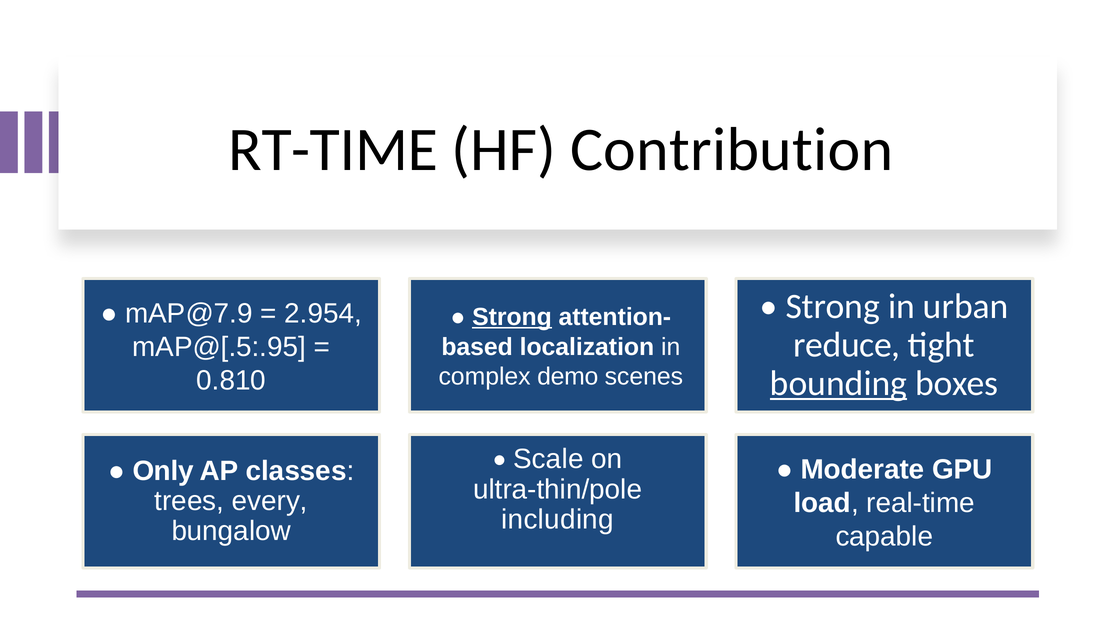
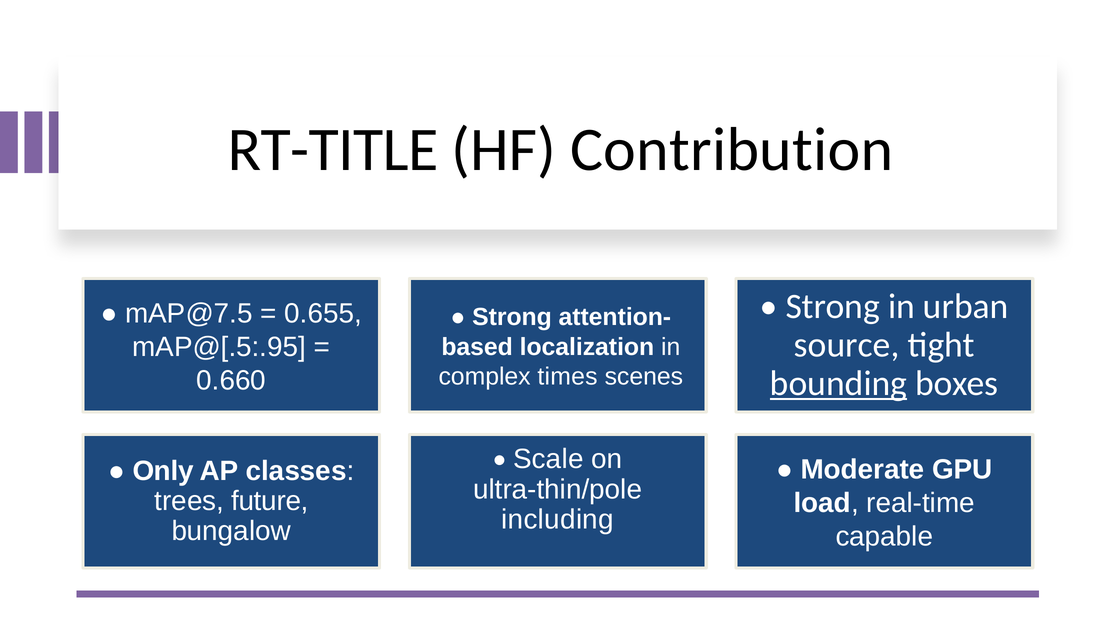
RT-TIME: RT-TIME -> RT-TITLE (333, 150)
mAP@7.9: mAP@7.9 -> mAP@7.5 (189, 314)
2.954: 2.954 -> 0.655 (323, 314)
Strong underline: present -> none (512, 317)
reduce: reduce -> source (847, 345)
demo: demo -> times (568, 377)
0.810: 0.810 -> 0.660 (231, 381)
every: every -> future (270, 501)
